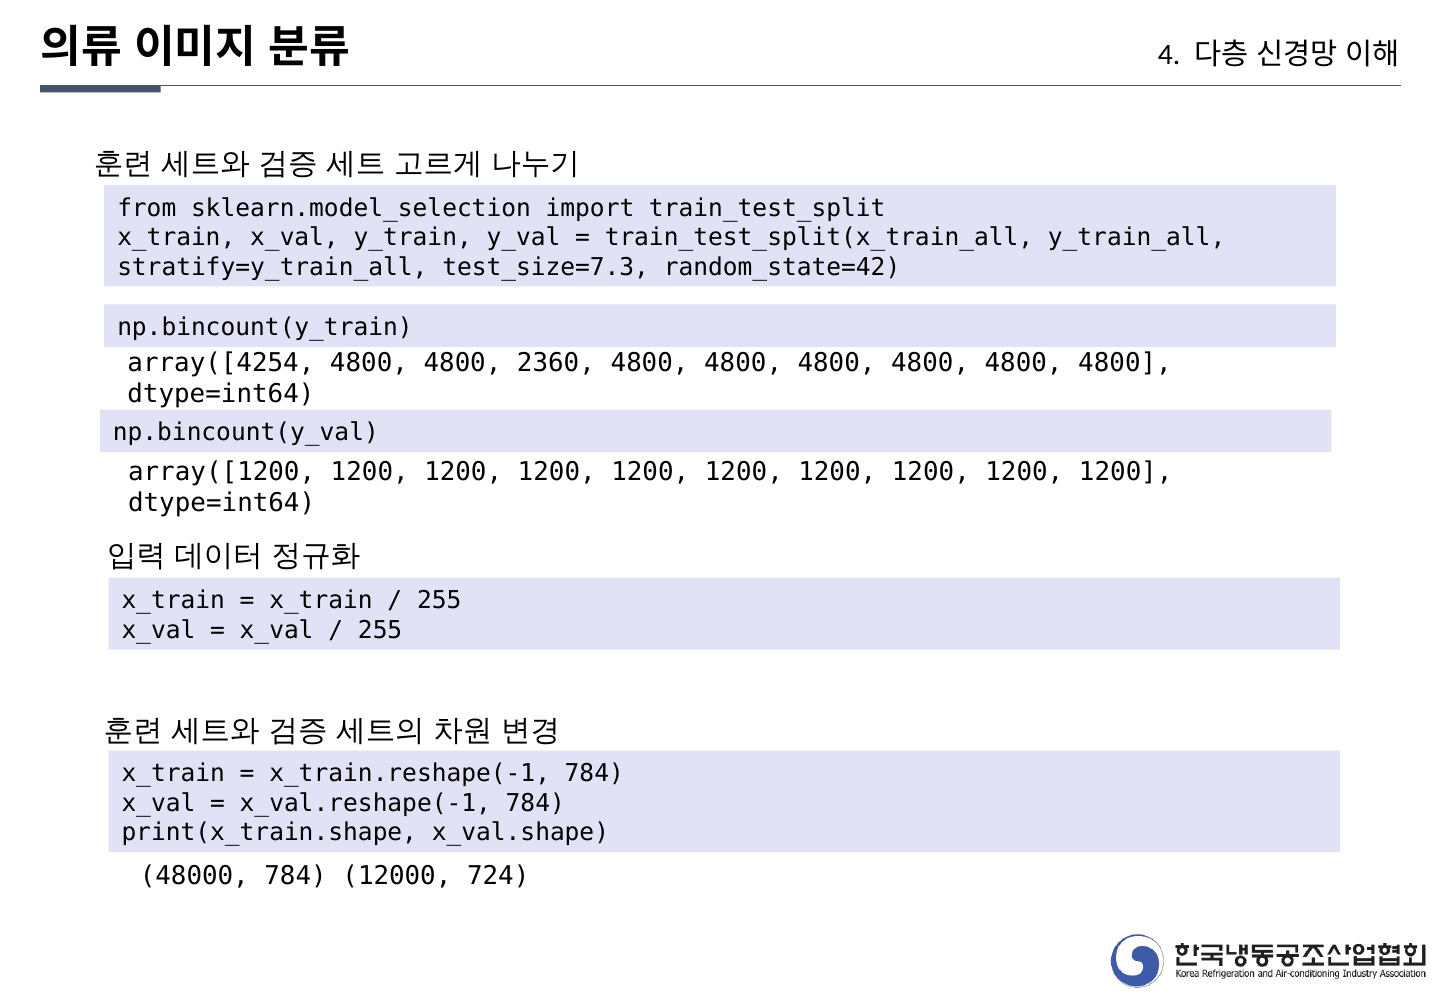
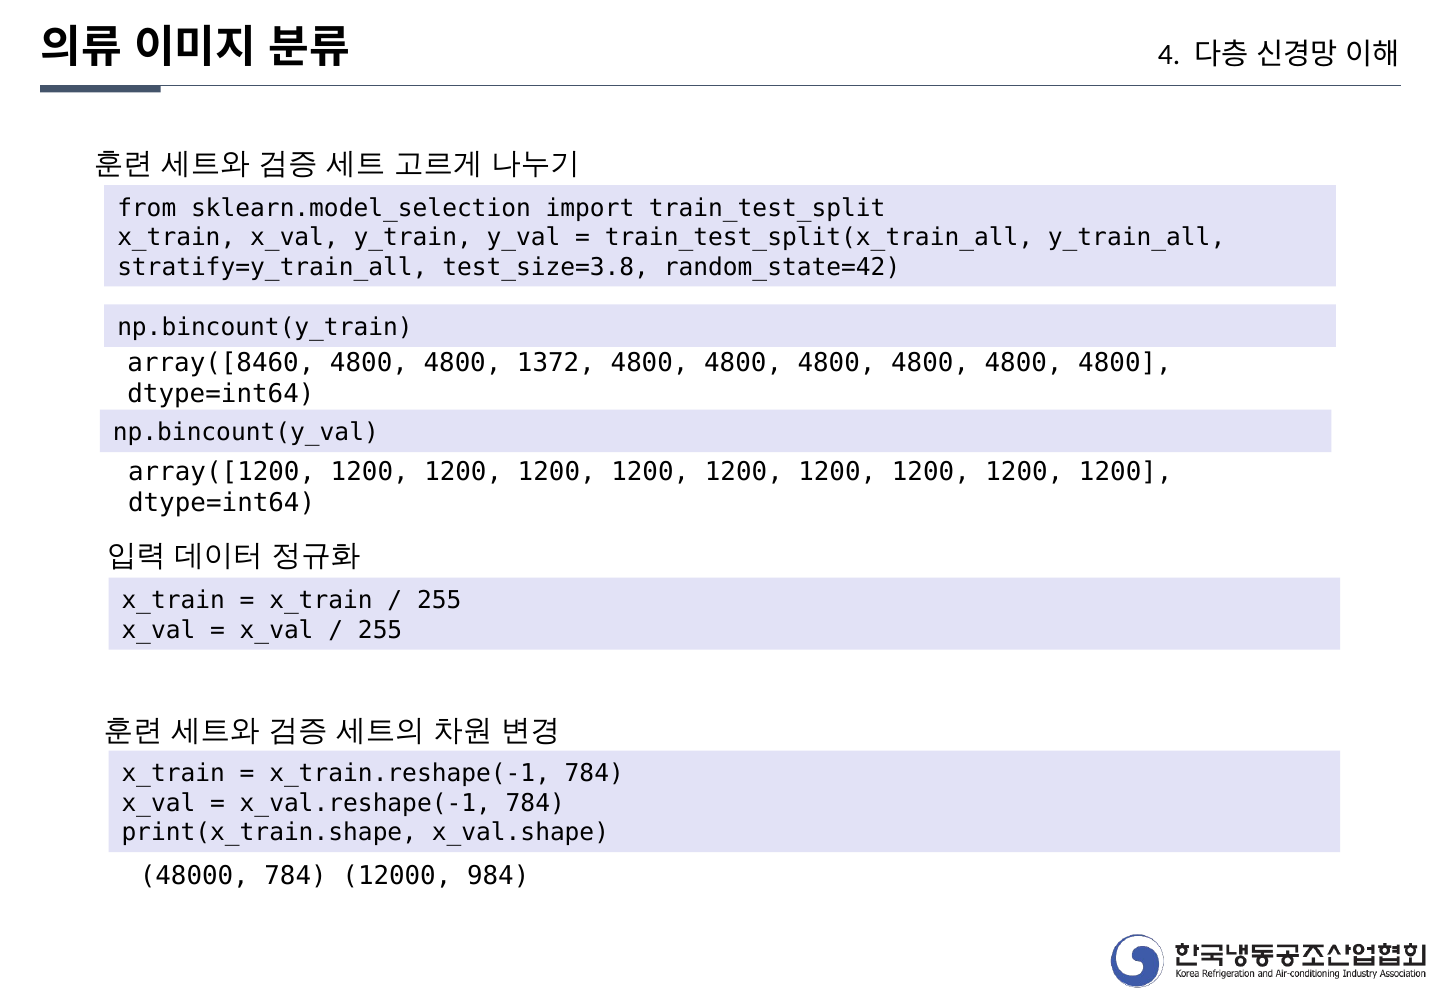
test_size=7.3: test_size=7.3 -> test_size=3.8 (546, 267)
array([4254: array([4254 -> array([8460 (221, 363)
2360: 2360 -> 1372 (556, 363)
724: 724 -> 984 (498, 876)
